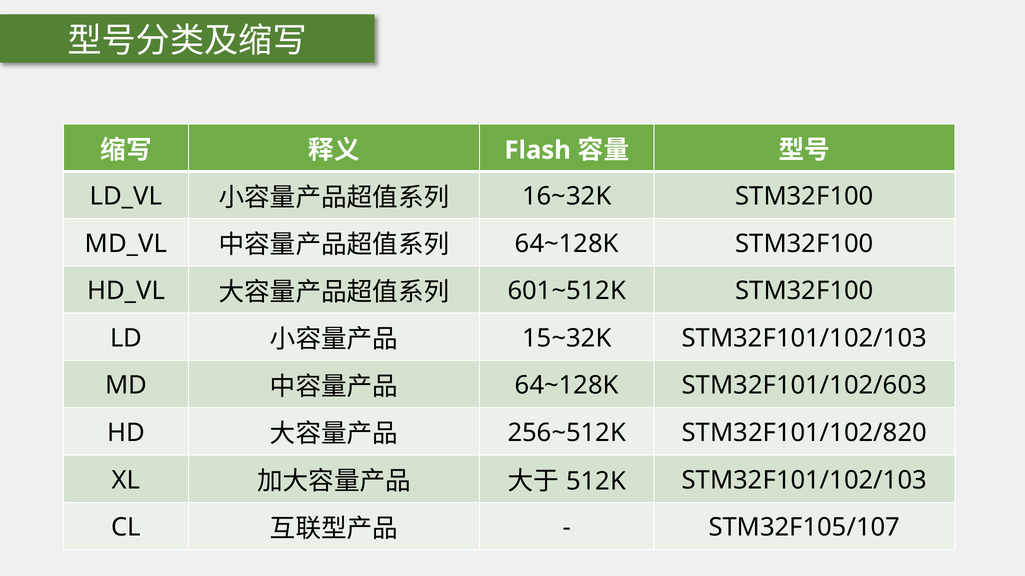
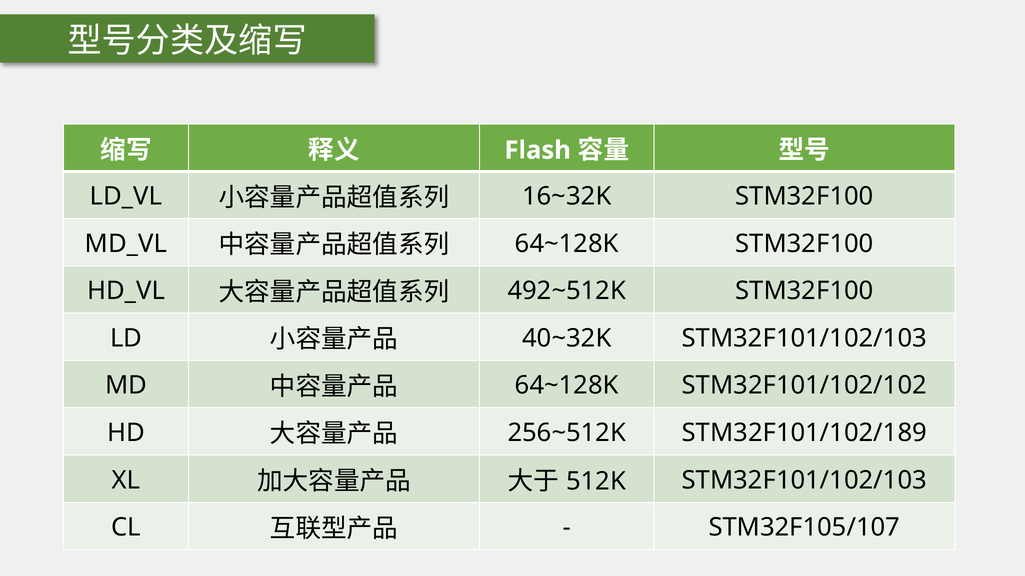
601~512K: 601~512K -> 492~512K (567, 291)
15~32K: 15~32K -> 40~32K (567, 339)
STM32F101/102/603: STM32F101/102/603 -> STM32F101/102/102 (804, 386)
STM32F101/102/820: STM32F101/102/820 -> STM32F101/102/189 (804, 433)
